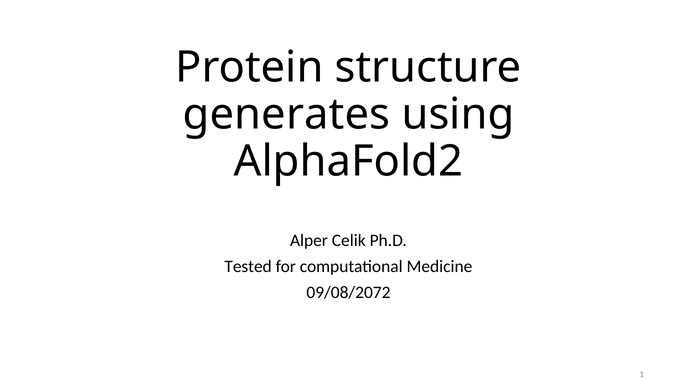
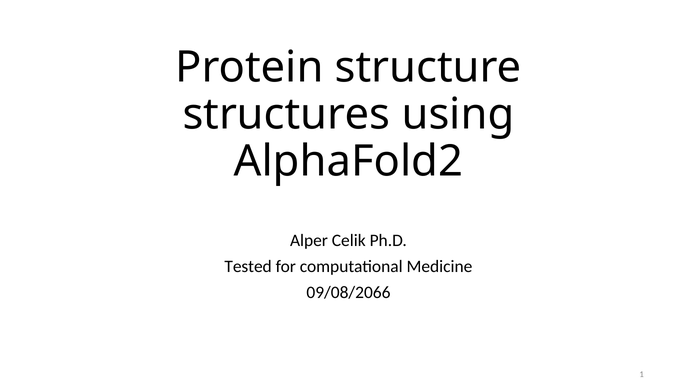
generates: generates -> structures (287, 114)
09/08/2072: 09/08/2072 -> 09/08/2066 (348, 293)
